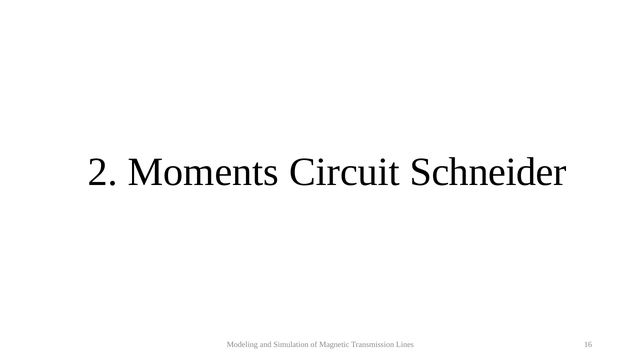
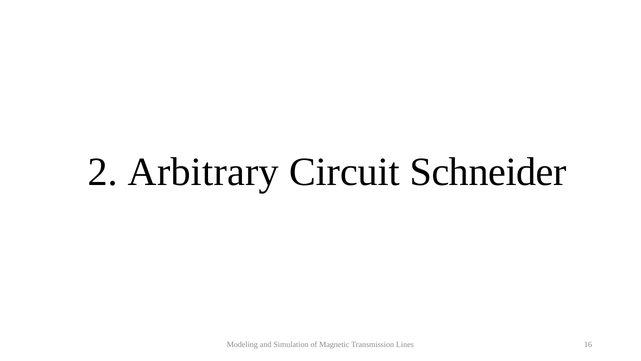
Moments: Moments -> Arbitrary (203, 172)
